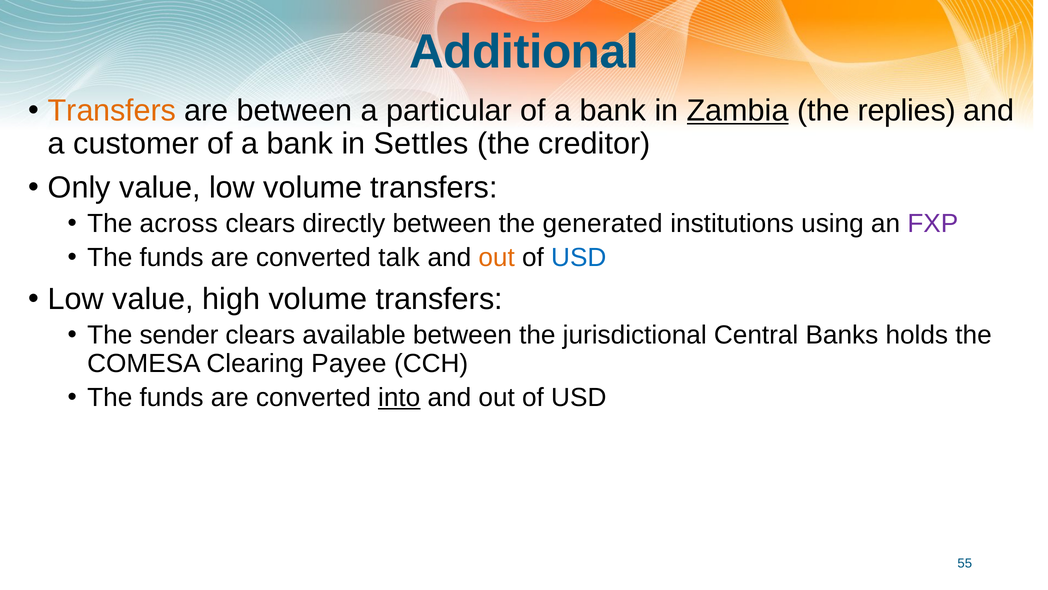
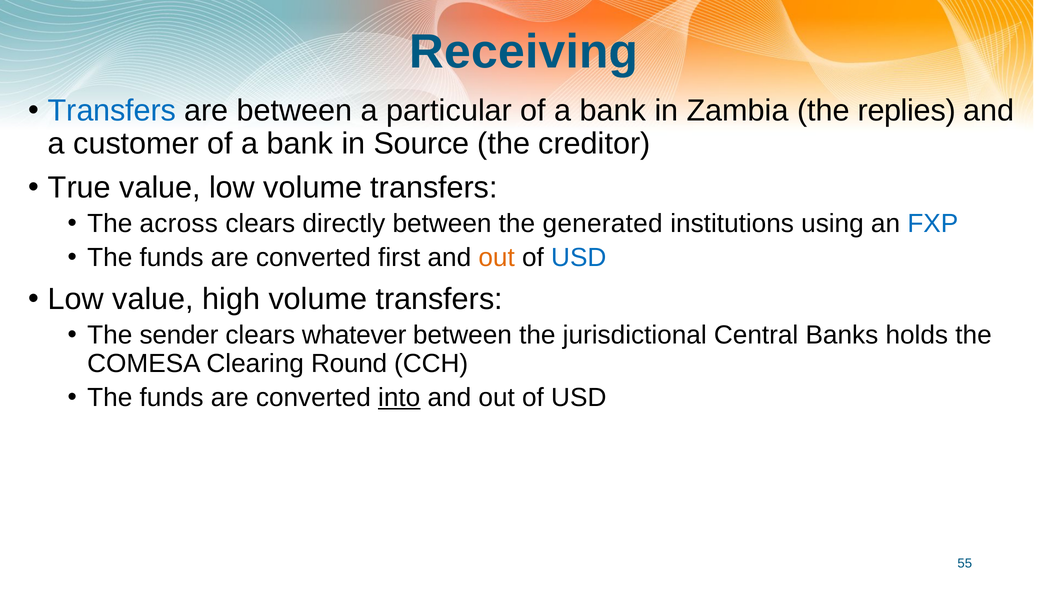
Additional: Additional -> Receiving (524, 52)
Transfers colour: orange -> blue (112, 110)
Zambia underline: present -> none (738, 110)
Settles: Settles -> Source (421, 143)
Only: Only -> True (79, 187)
FXP colour: purple -> blue (933, 224)
talk: talk -> first (399, 257)
available: available -> whatever (354, 335)
Payee: Payee -> Round (349, 363)
